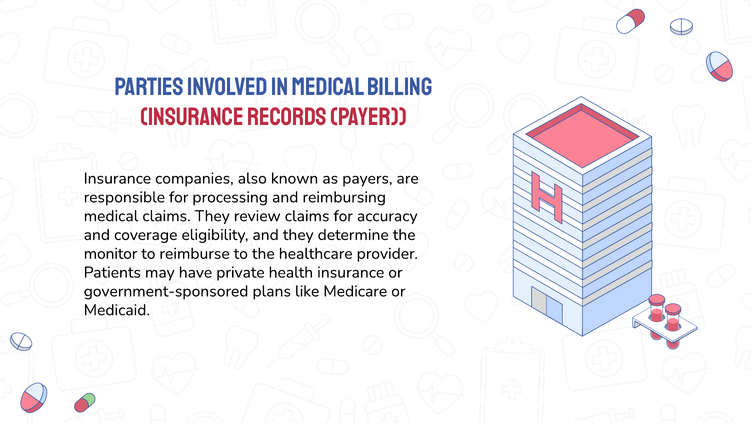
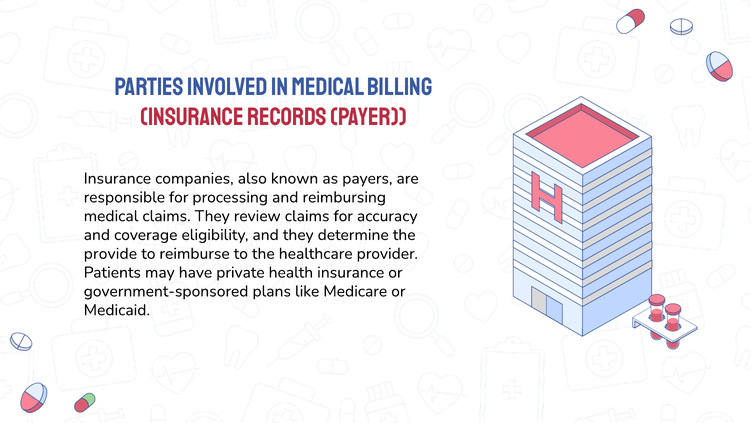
monitor: monitor -> provide (110, 253)
